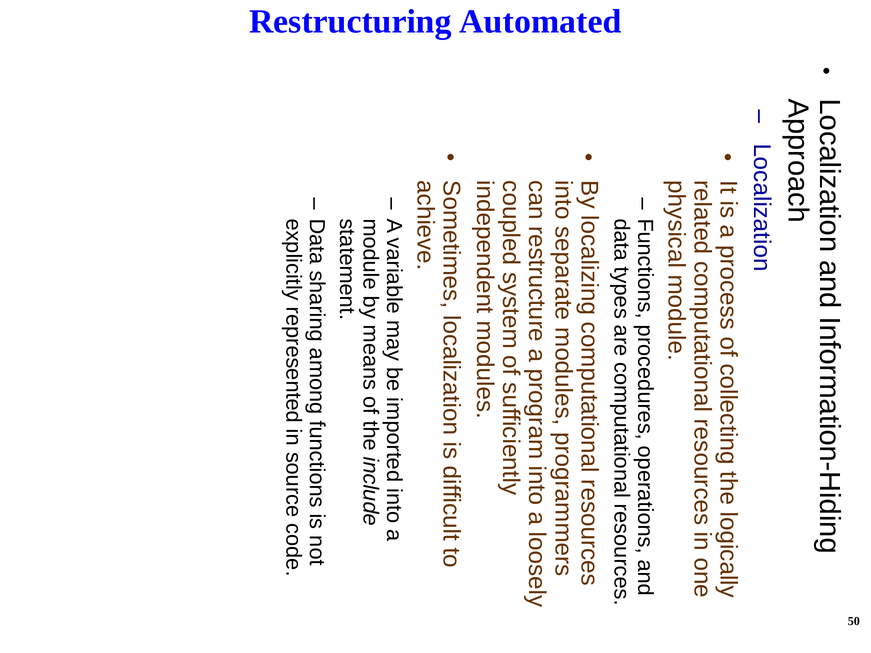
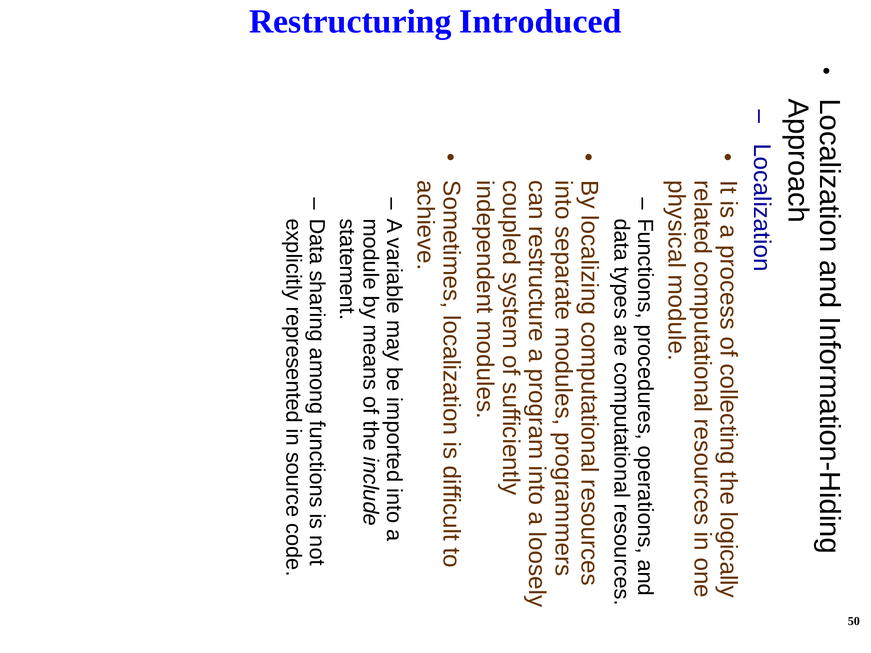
Automated: Automated -> Introduced (541, 22)
